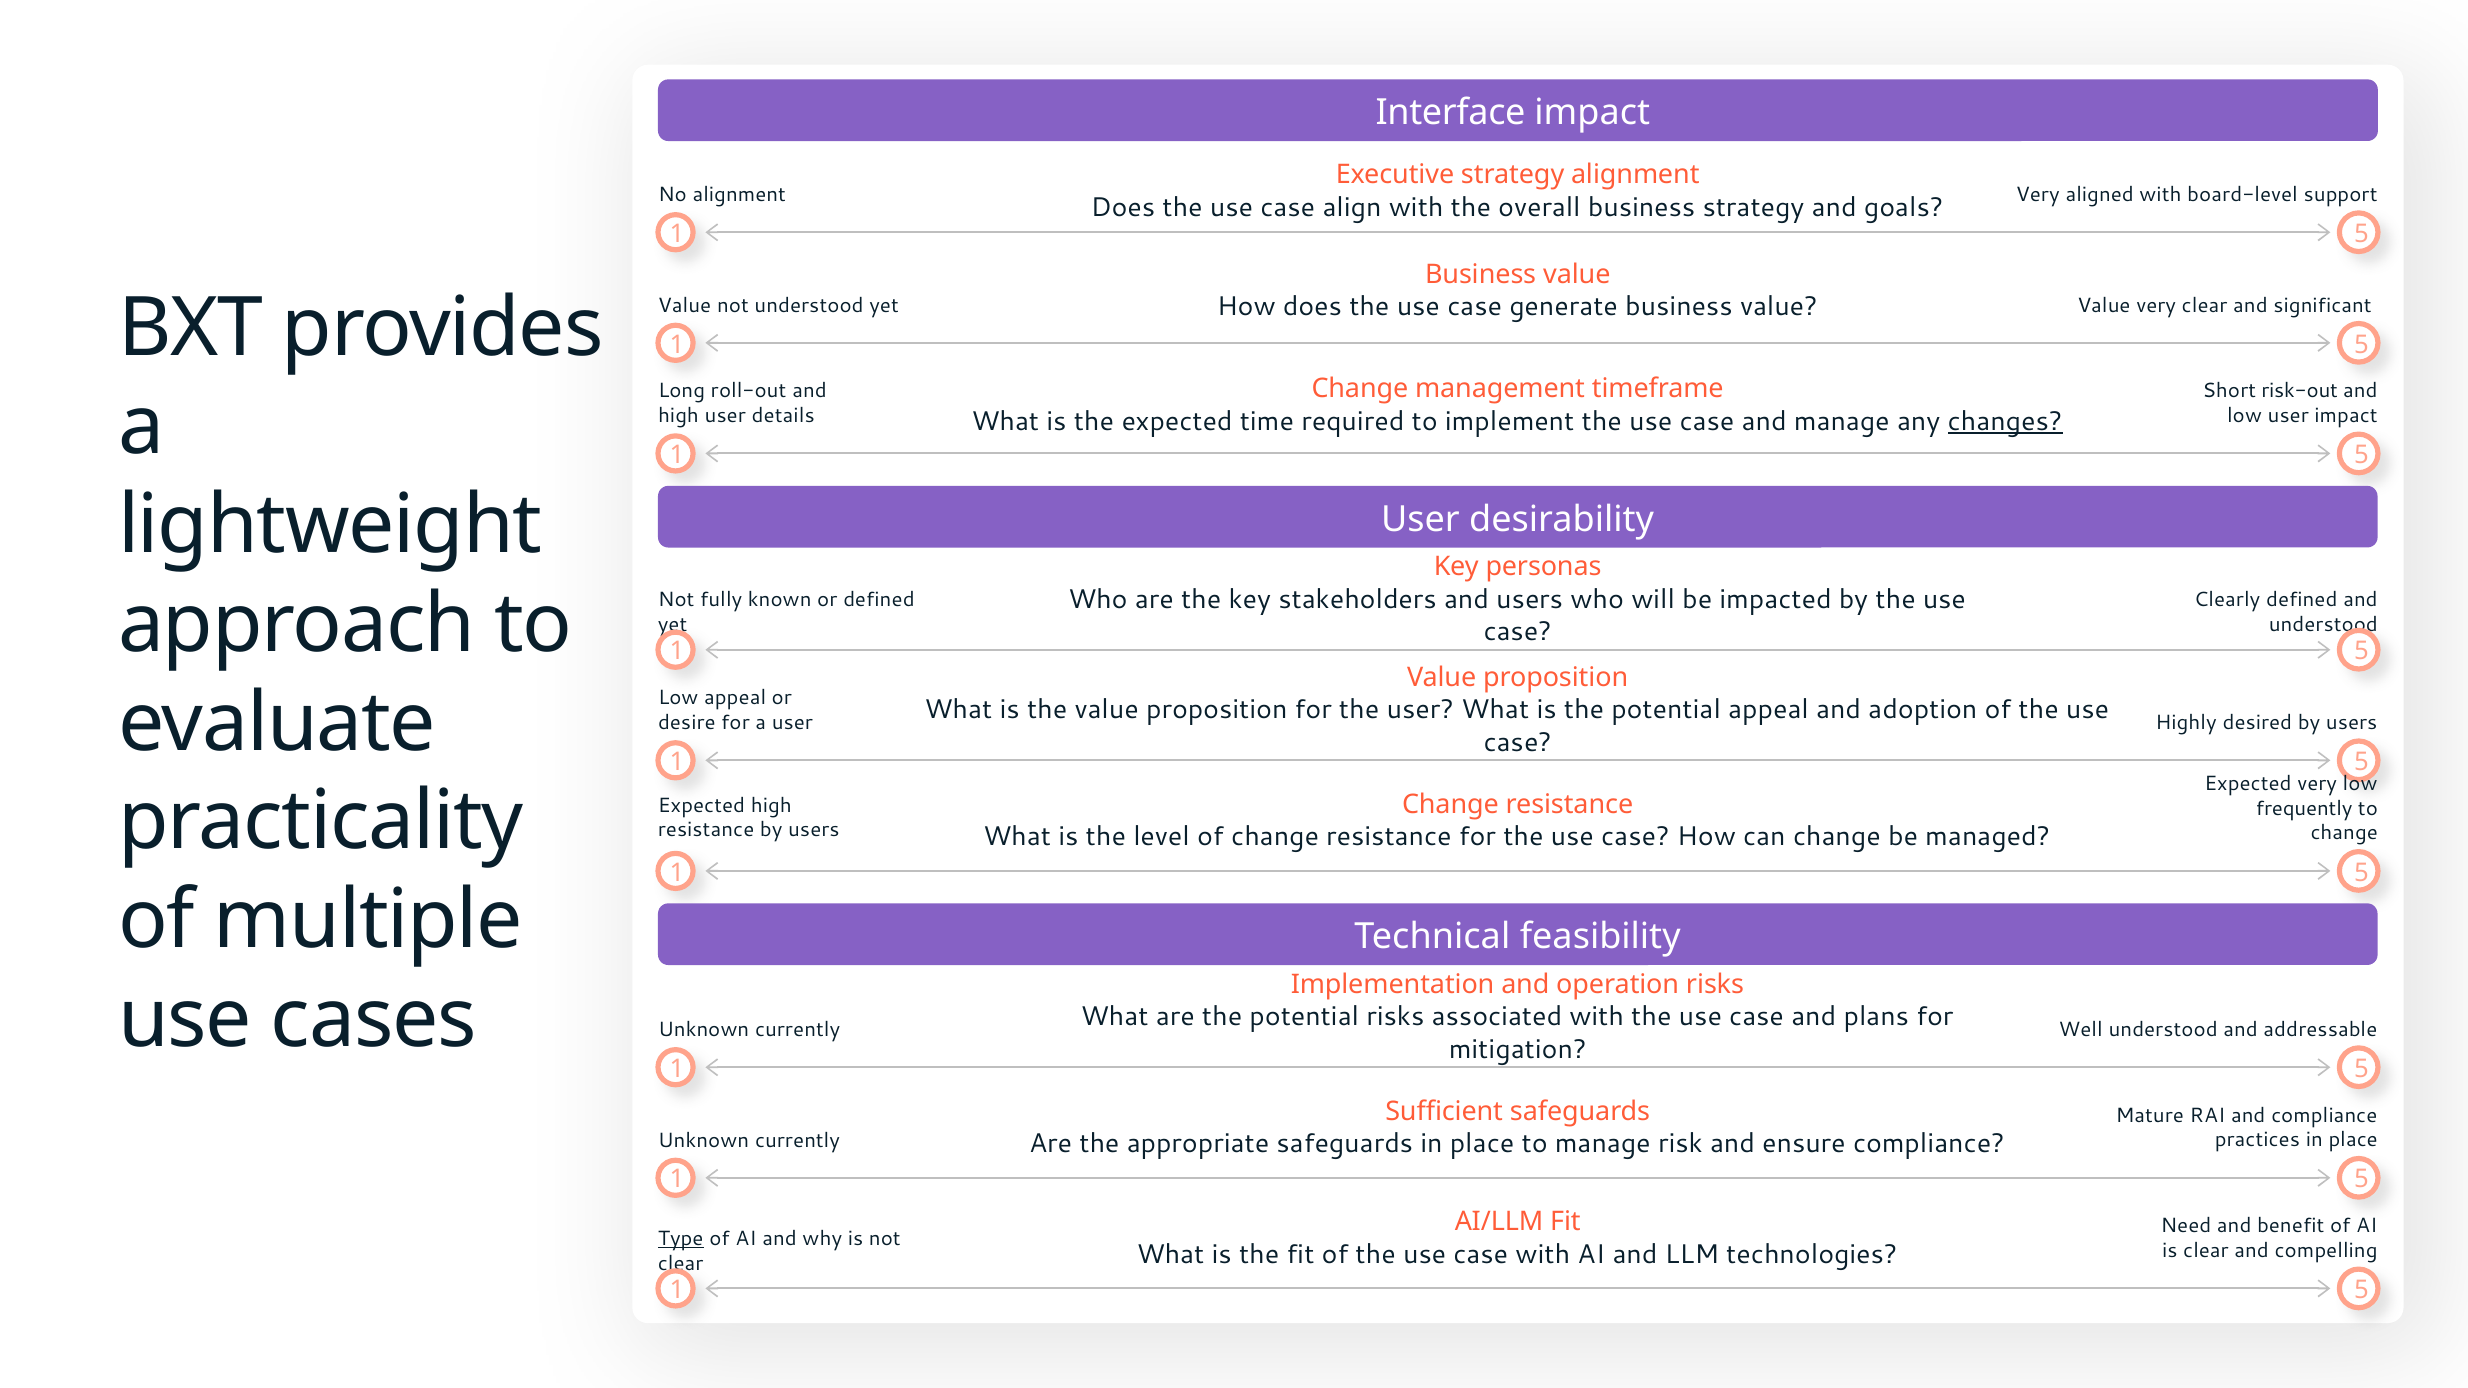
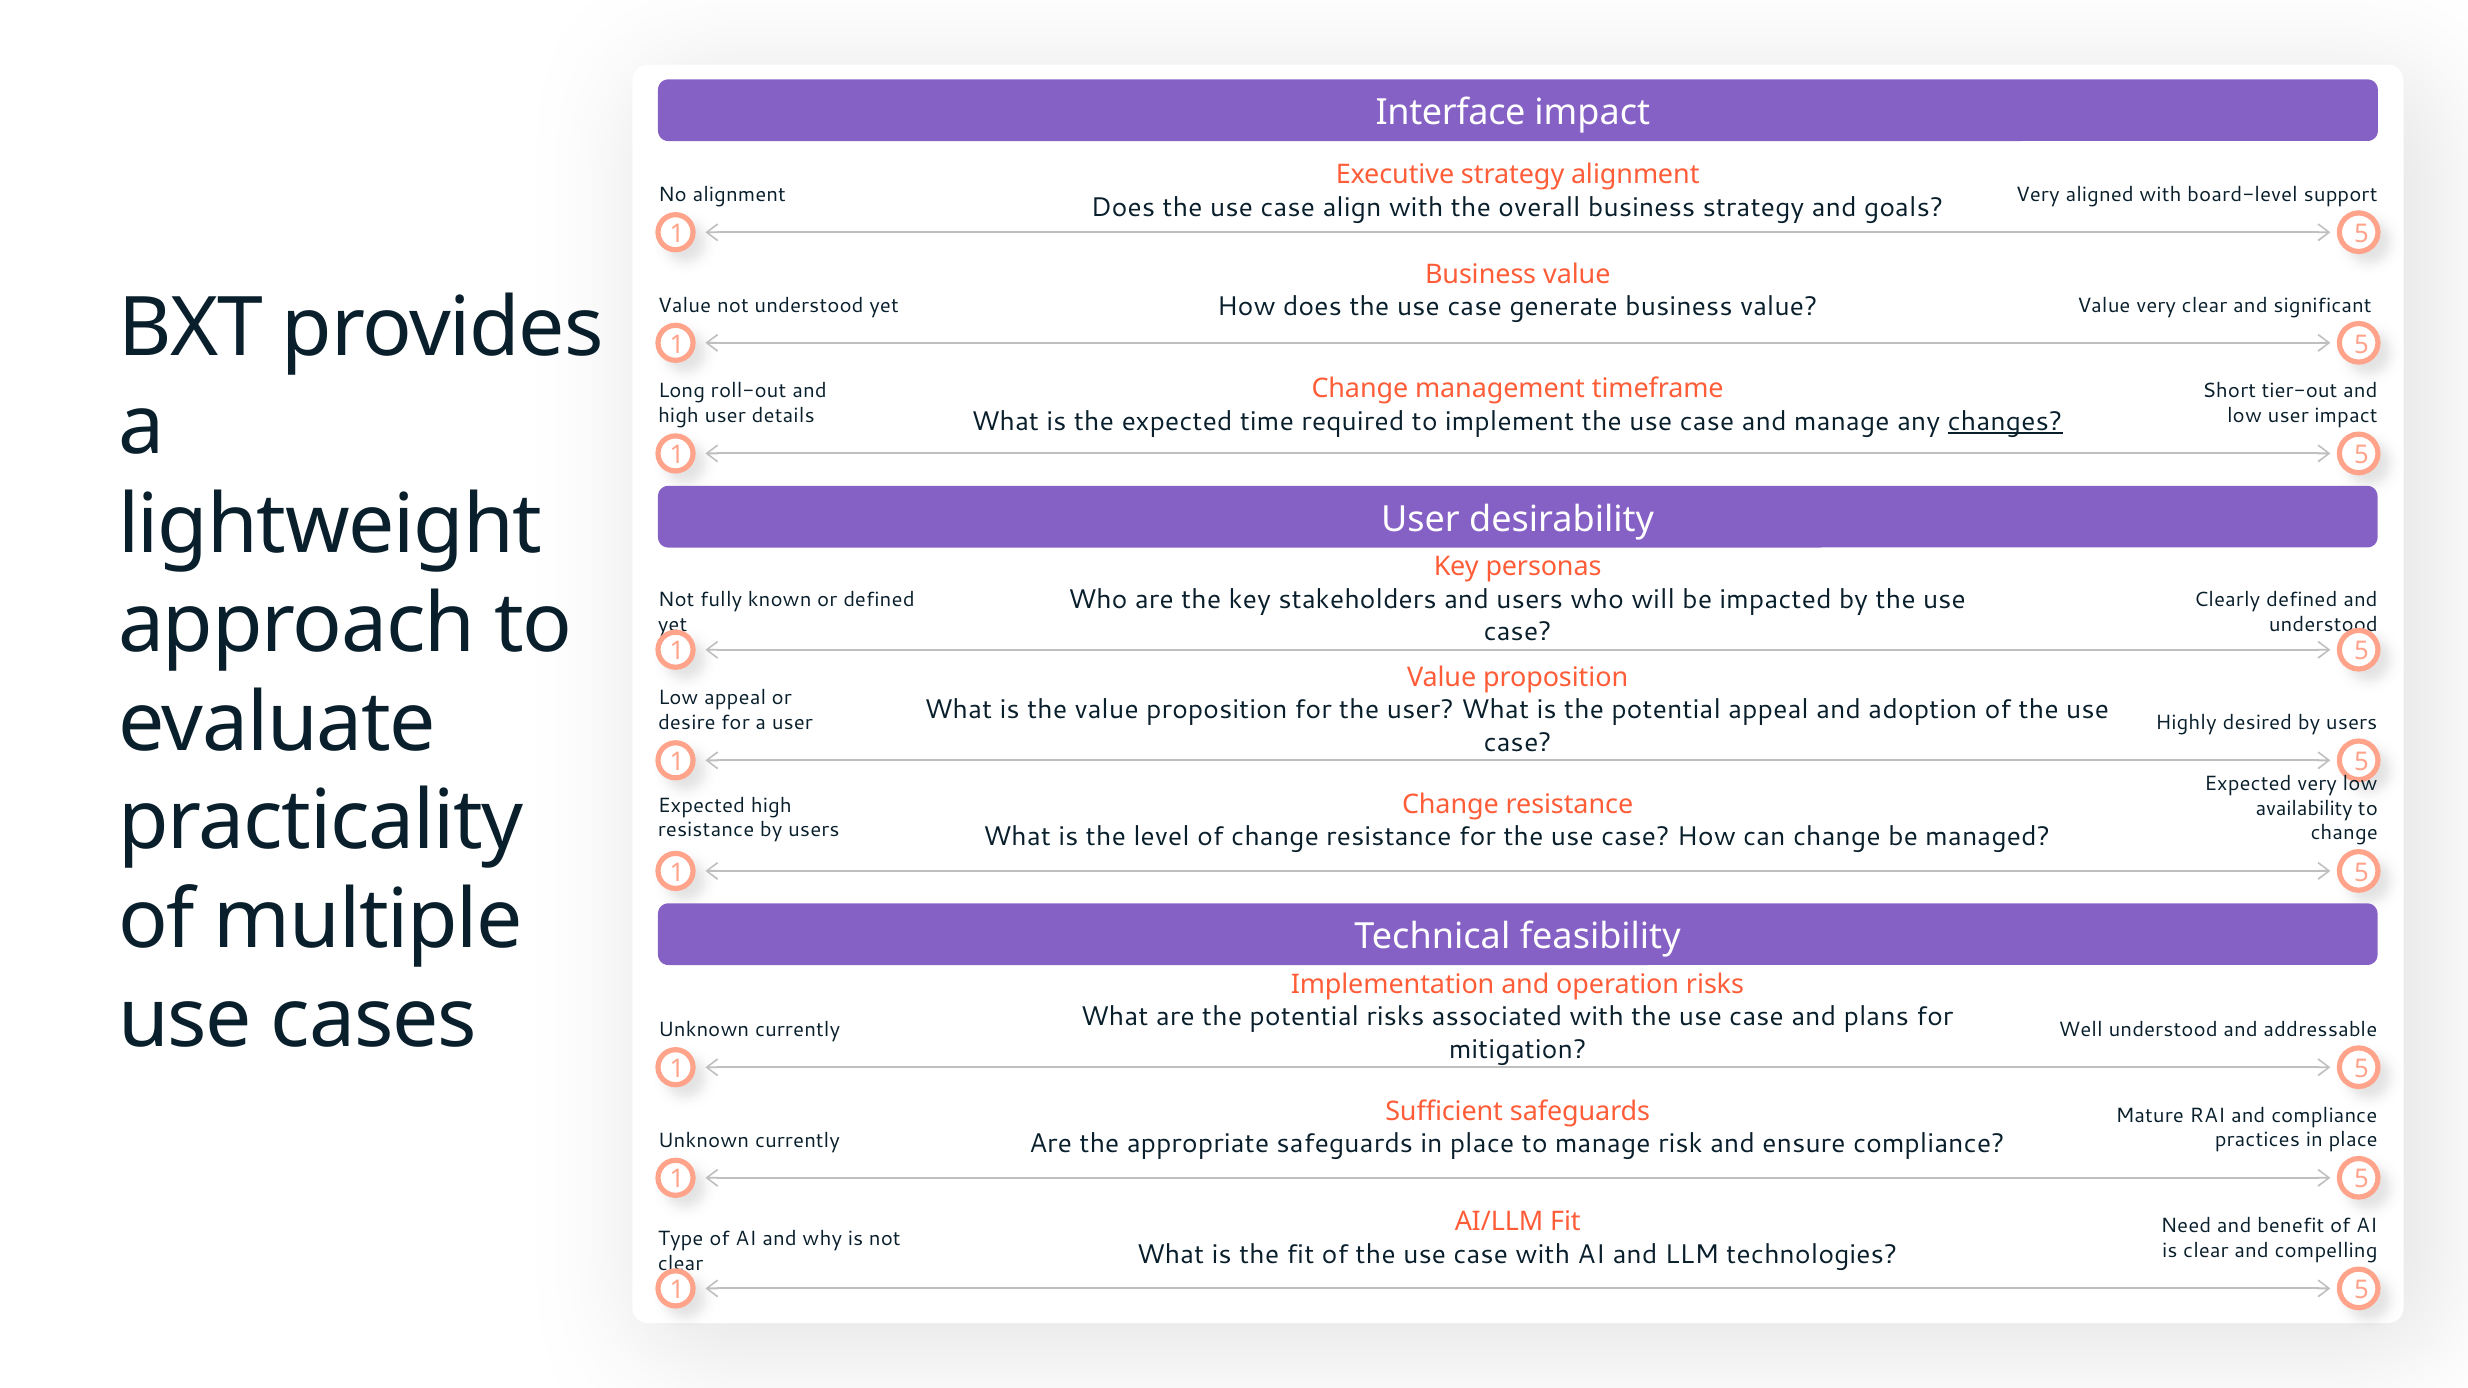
risk-out: risk-out -> tier-out (2300, 391)
frequently: frequently -> availability (2304, 809)
Type underline: present -> none (681, 1239)
